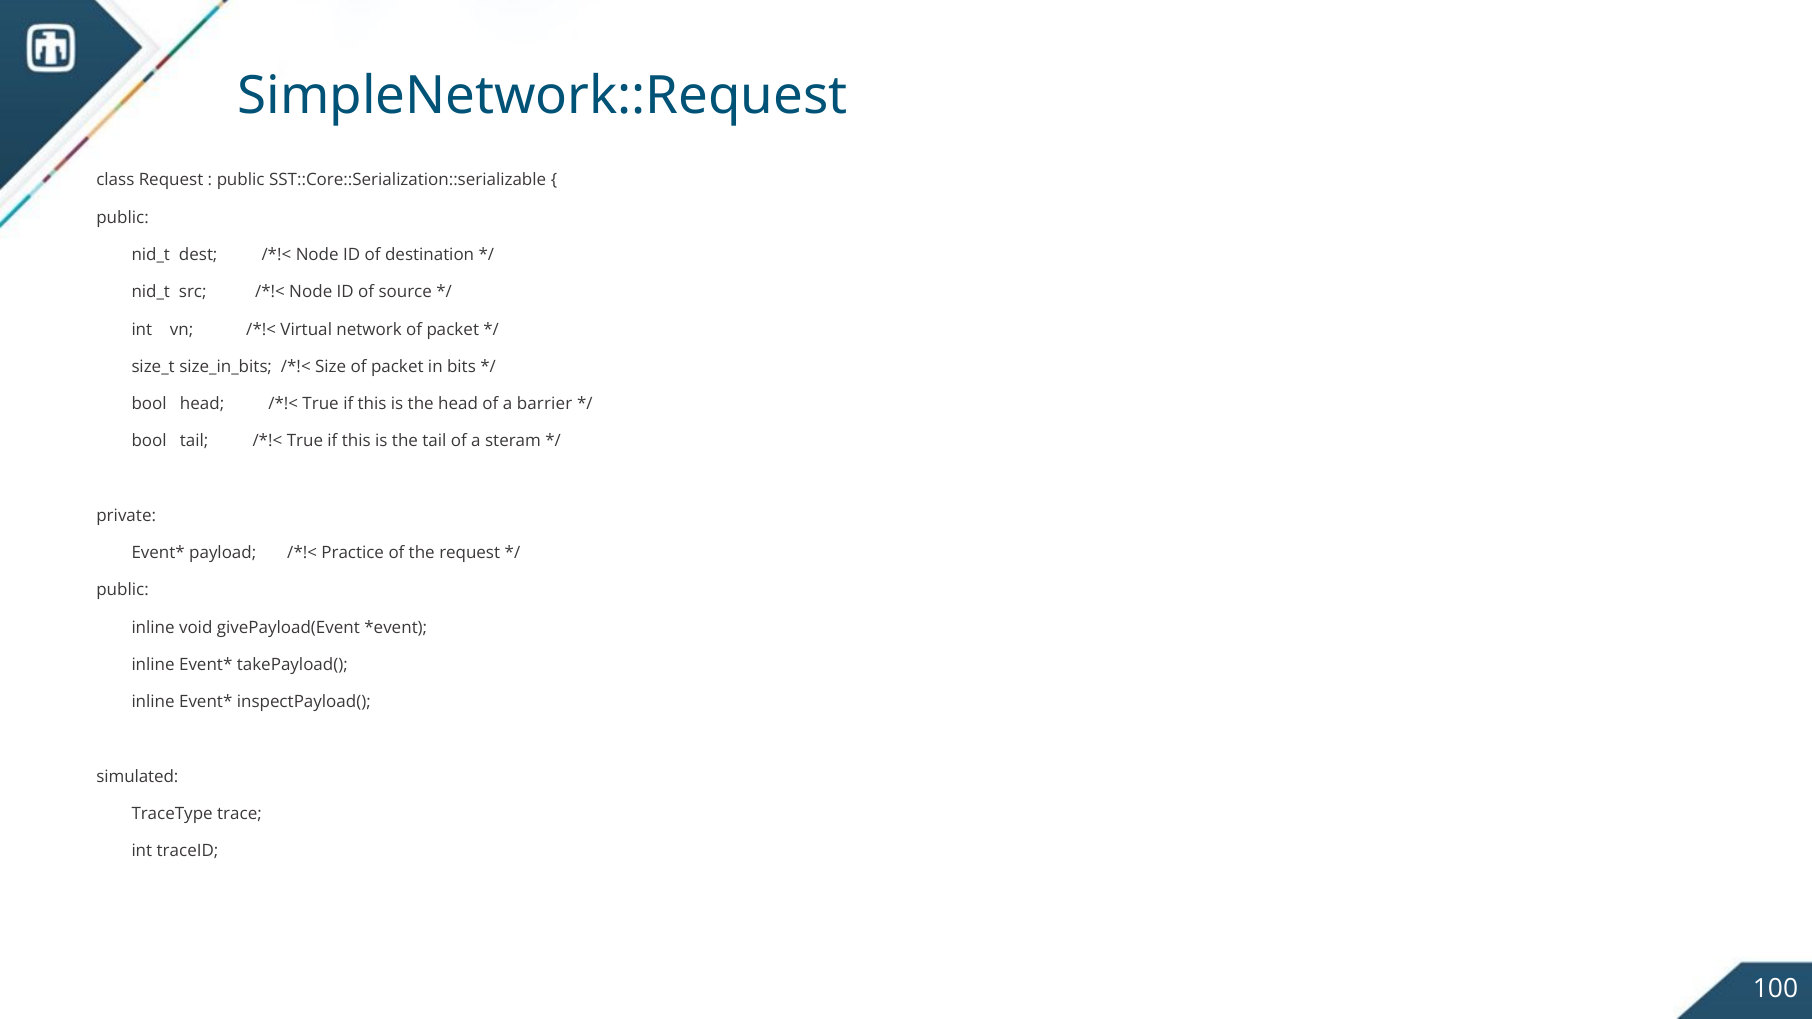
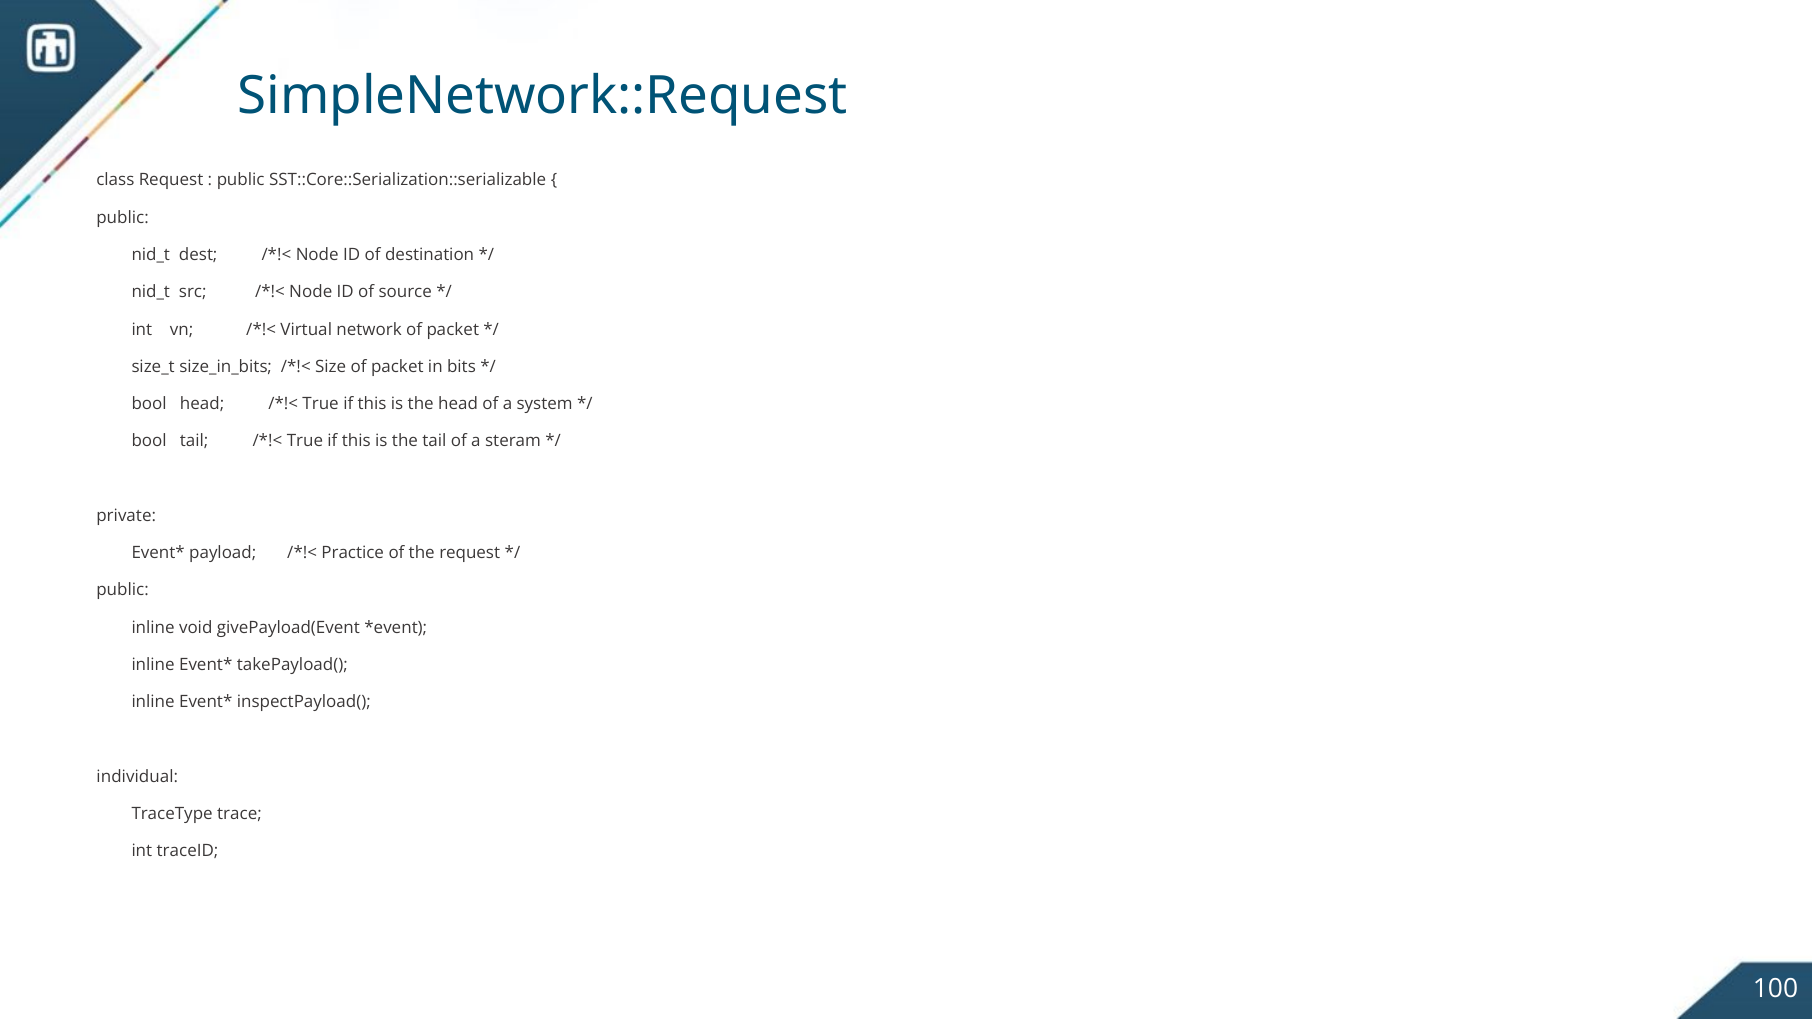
barrier: barrier -> system (545, 404)
simulated: simulated -> individual (137, 777)
